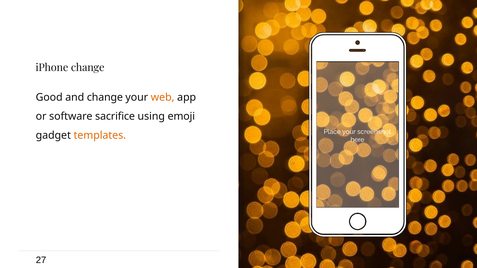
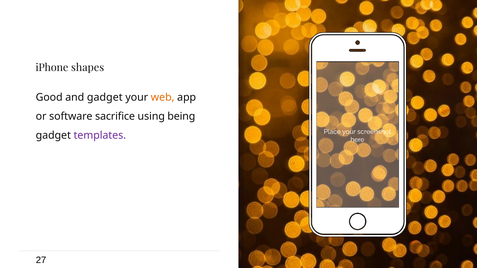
iPhone change: change -> shapes (88, 68)
and change: change -> gadget (105, 97)
emoji: emoji -> being (181, 117)
templates colour: orange -> purple (100, 136)
